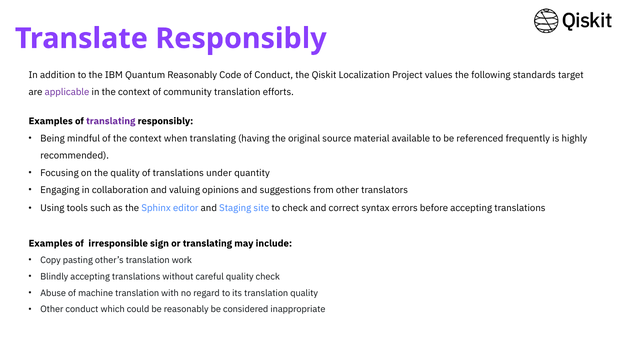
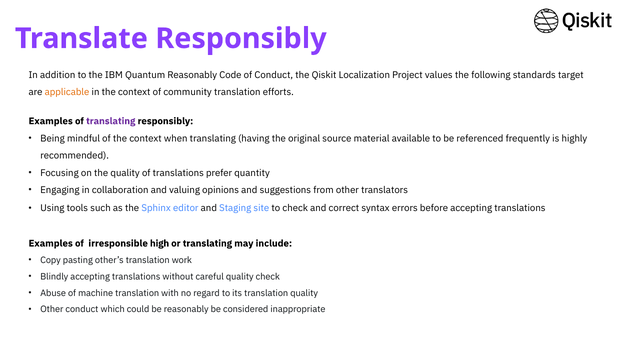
applicable colour: purple -> orange (67, 92)
under: under -> prefer (219, 173)
sign: sign -> high (160, 243)
